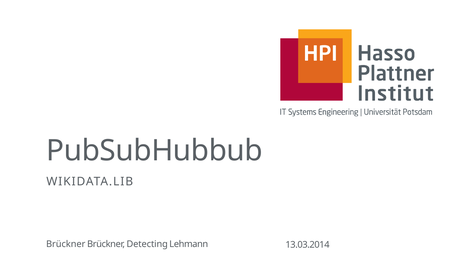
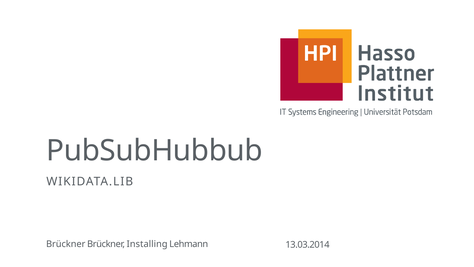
Detecting: Detecting -> Installing (147, 244)
